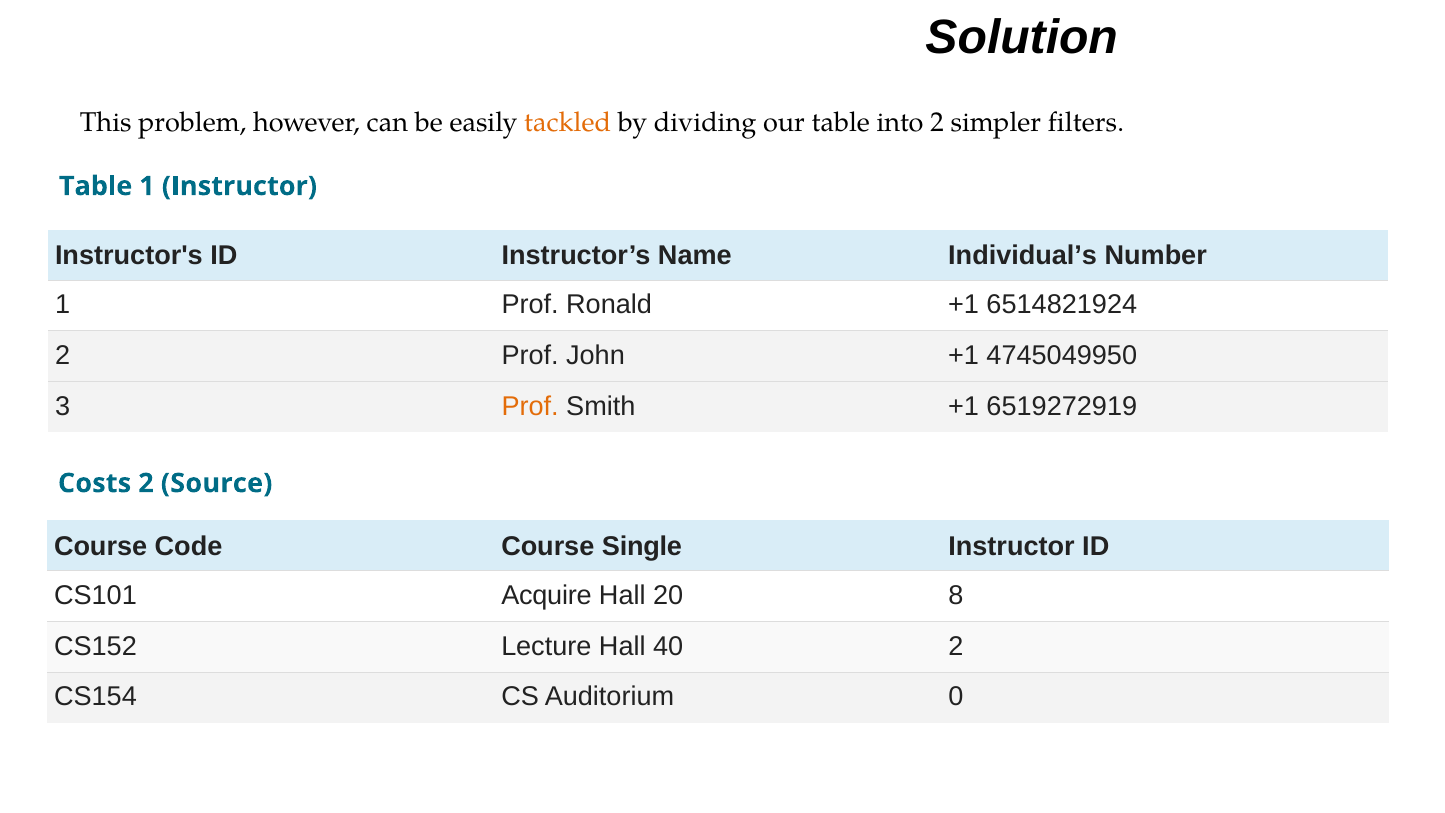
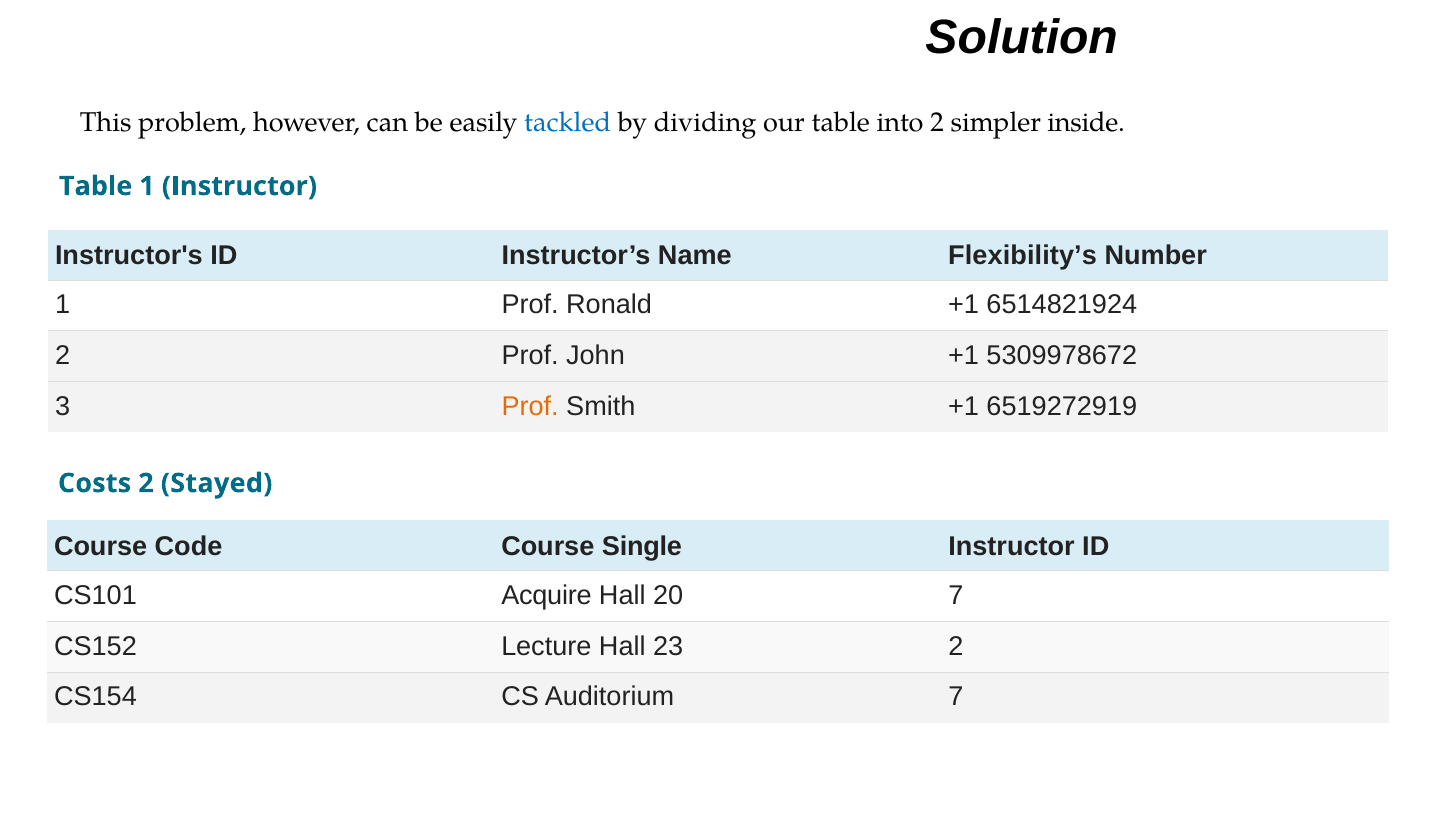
tackled colour: orange -> blue (568, 123)
filters: filters -> inside (1086, 123)
Individual’s: Individual’s -> Flexibility’s (1023, 255)
4745049950: 4745049950 -> 5309978672 (1062, 355)
Source: Source -> Stayed (217, 483)
20 8: 8 -> 7 (956, 595)
40: 40 -> 23 (668, 646)
Auditorium 0: 0 -> 7 (956, 697)
